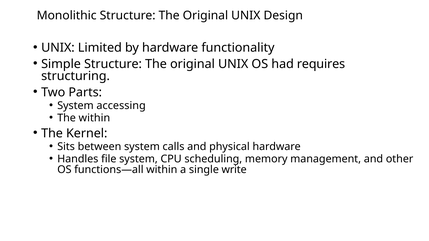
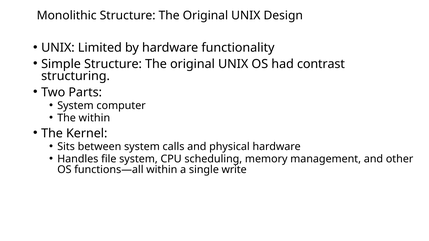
requires: requires -> contrast (321, 64)
accessing: accessing -> computer (121, 106)
